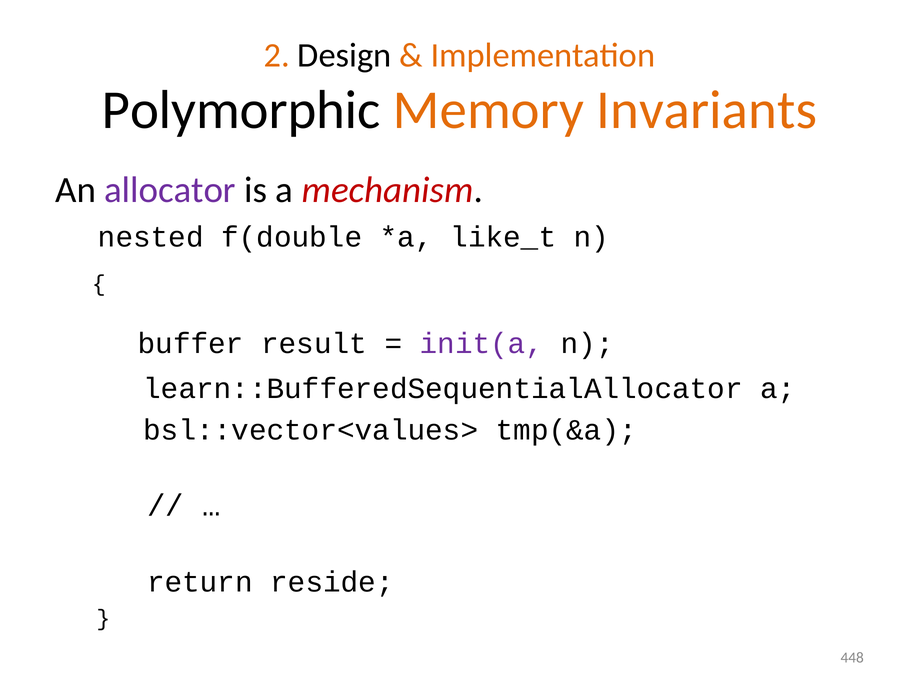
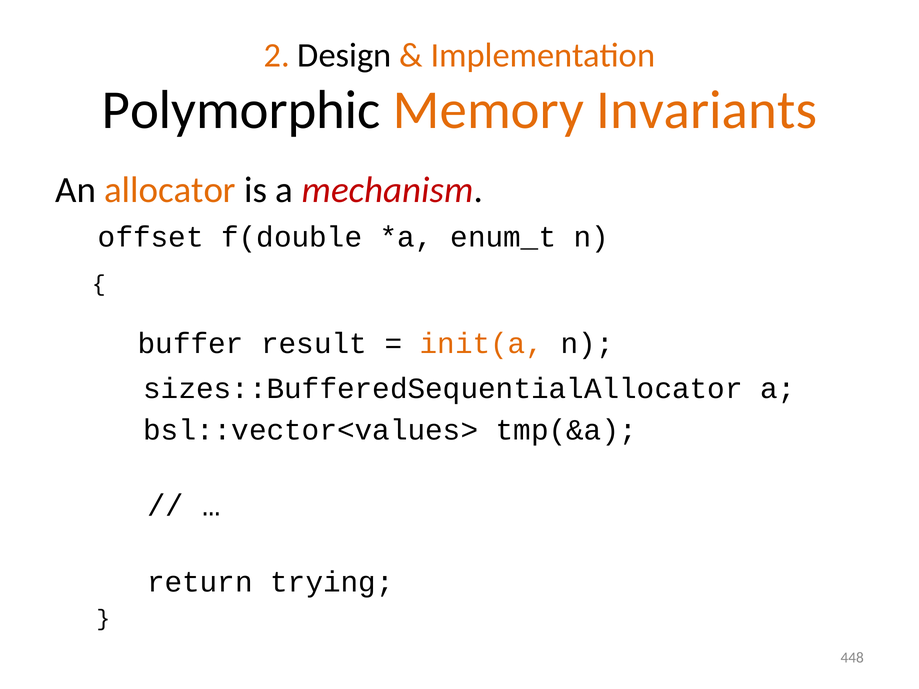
allocator colour: purple -> orange (170, 190)
nested: nested -> offset (151, 237)
like_t: like_t -> enum_t (503, 237)
init(a colour: purple -> orange (481, 344)
learn::BufferedSequentialAllocator: learn::BufferedSequentialAllocator -> sizes::BufferedSequentialAllocator (443, 389)
reside: reside -> trying (332, 582)
